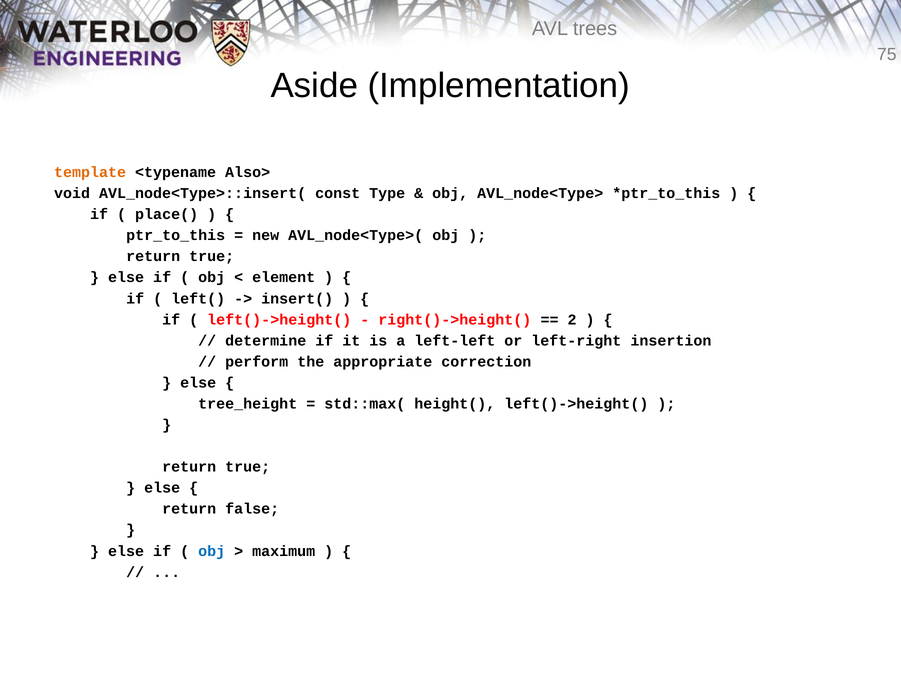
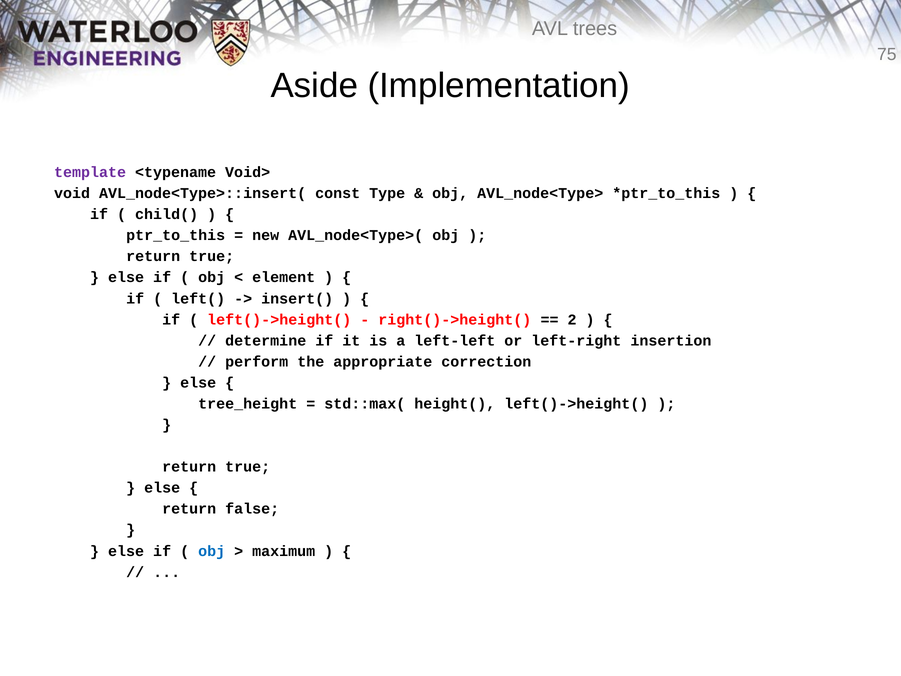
template colour: orange -> purple (90, 172)
Also>: Also> -> Void> (248, 172)
place(: place( -> child( (167, 214)
